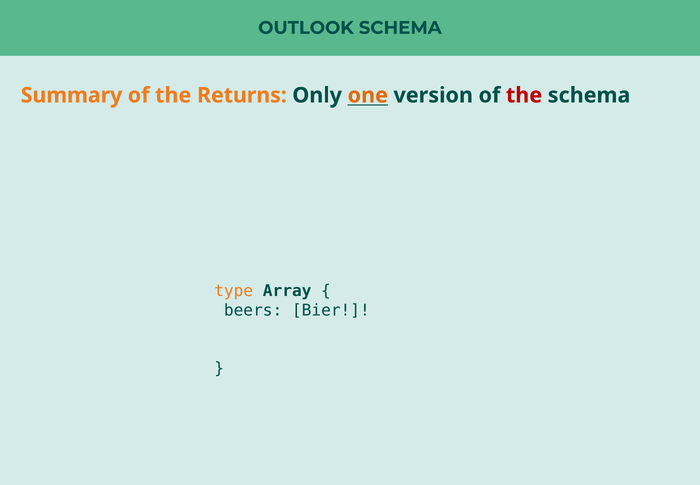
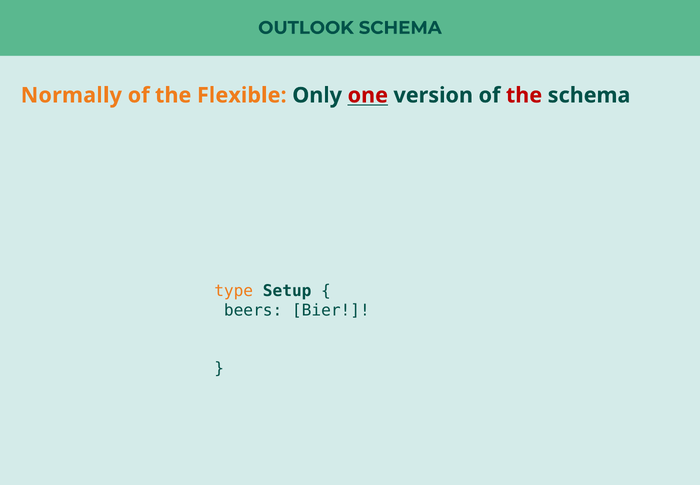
Summary: Summary -> Normally (71, 95)
Returns: Returns -> Flexible (242, 95)
one colour: orange -> red (368, 95)
Array: Array -> Setup (287, 291)
